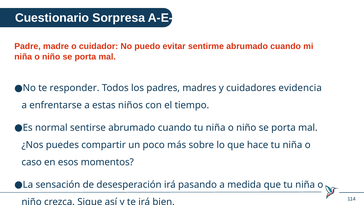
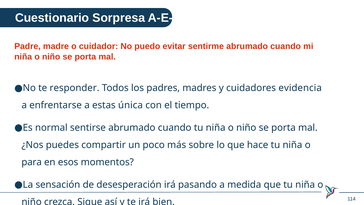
niños: niños -> única (130, 105)
caso: caso -> para (32, 162)
